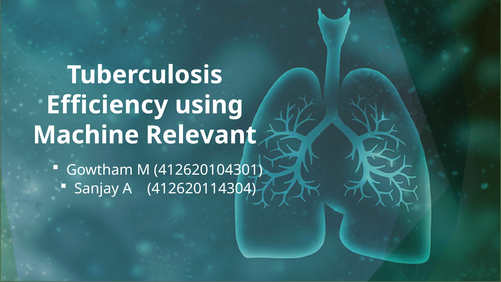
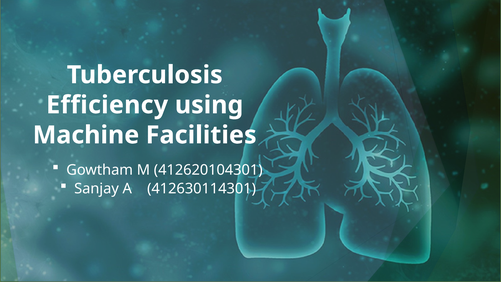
Relevant: Relevant -> Facilities (201, 135)
412620114304: 412620114304 -> 412630114301 (202, 189)
